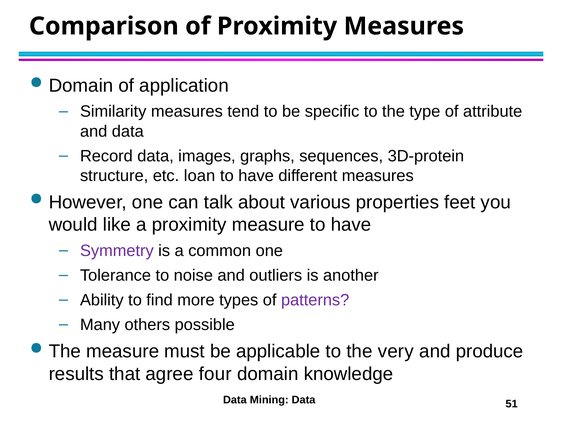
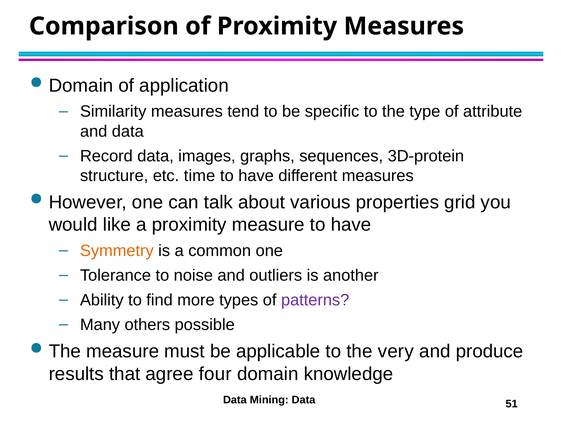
loan: loan -> time (200, 175)
feet: feet -> grid (460, 202)
Symmetry colour: purple -> orange (117, 250)
